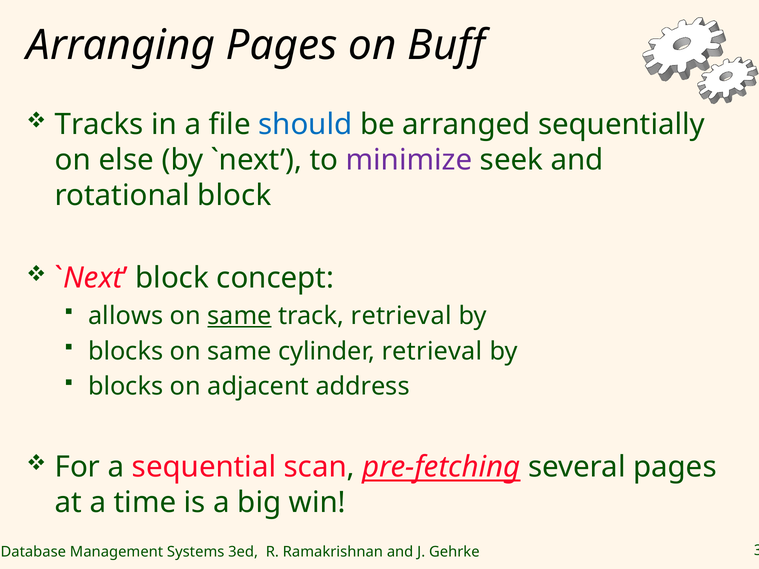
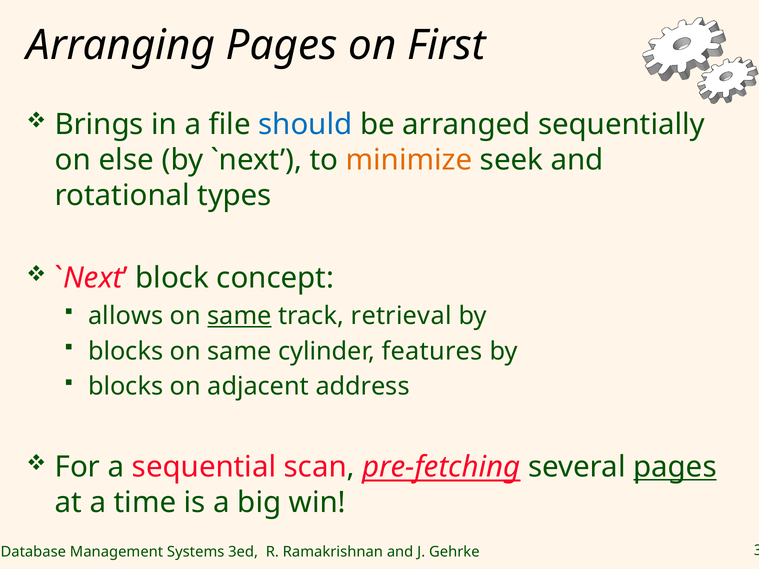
Buff: Buff -> First (447, 46)
Tracks: Tracks -> Brings (99, 125)
minimize colour: purple -> orange (409, 160)
rotational block: block -> types (235, 196)
cylinder retrieval: retrieval -> features (432, 351)
pages underline: none -> present (675, 467)
